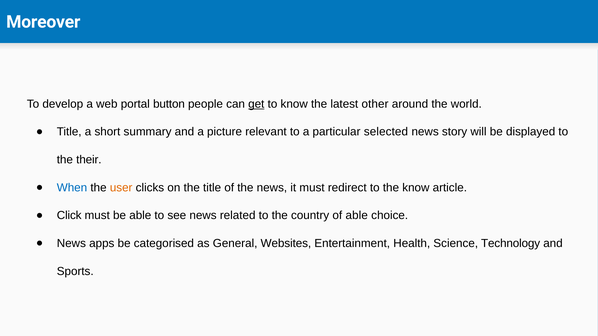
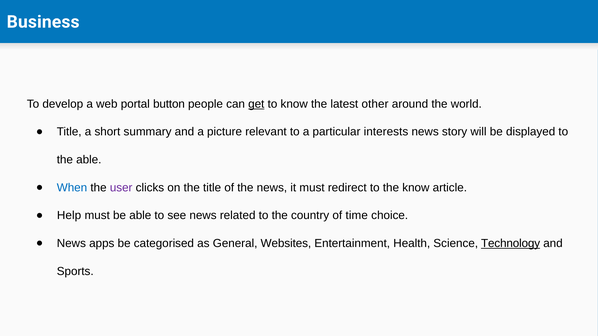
Moreover: Moreover -> Business (43, 22)
selected: selected -> interests (386, 132)
the their: their -> able (89, 160)
user colour: orange -> purple (121, 188)
Click: Click -> Help (69, 216)
of able: able -> time (357, 216)
Technology underline: none -> present (511, 244)
